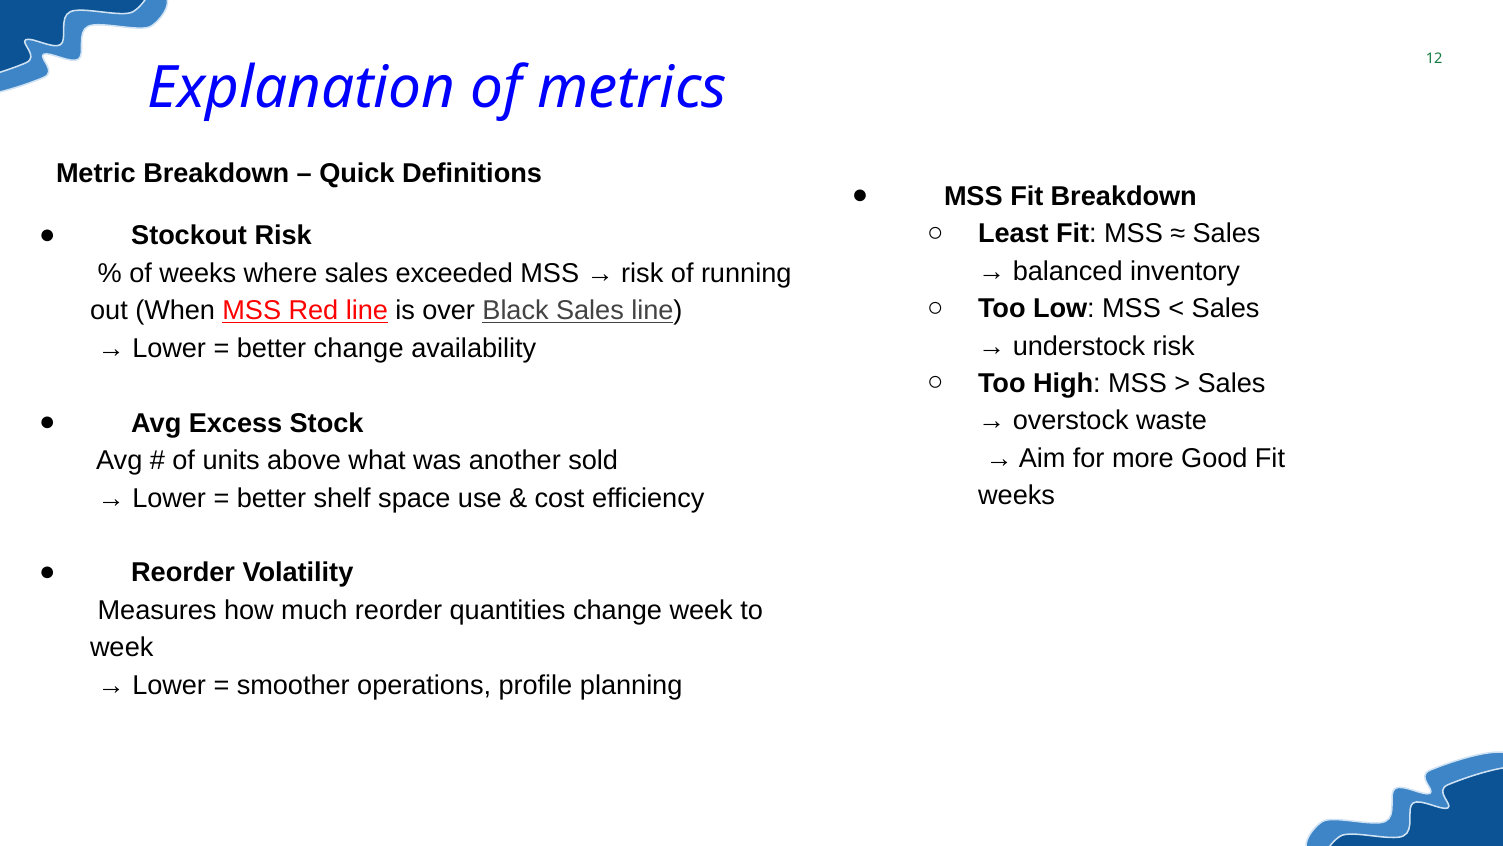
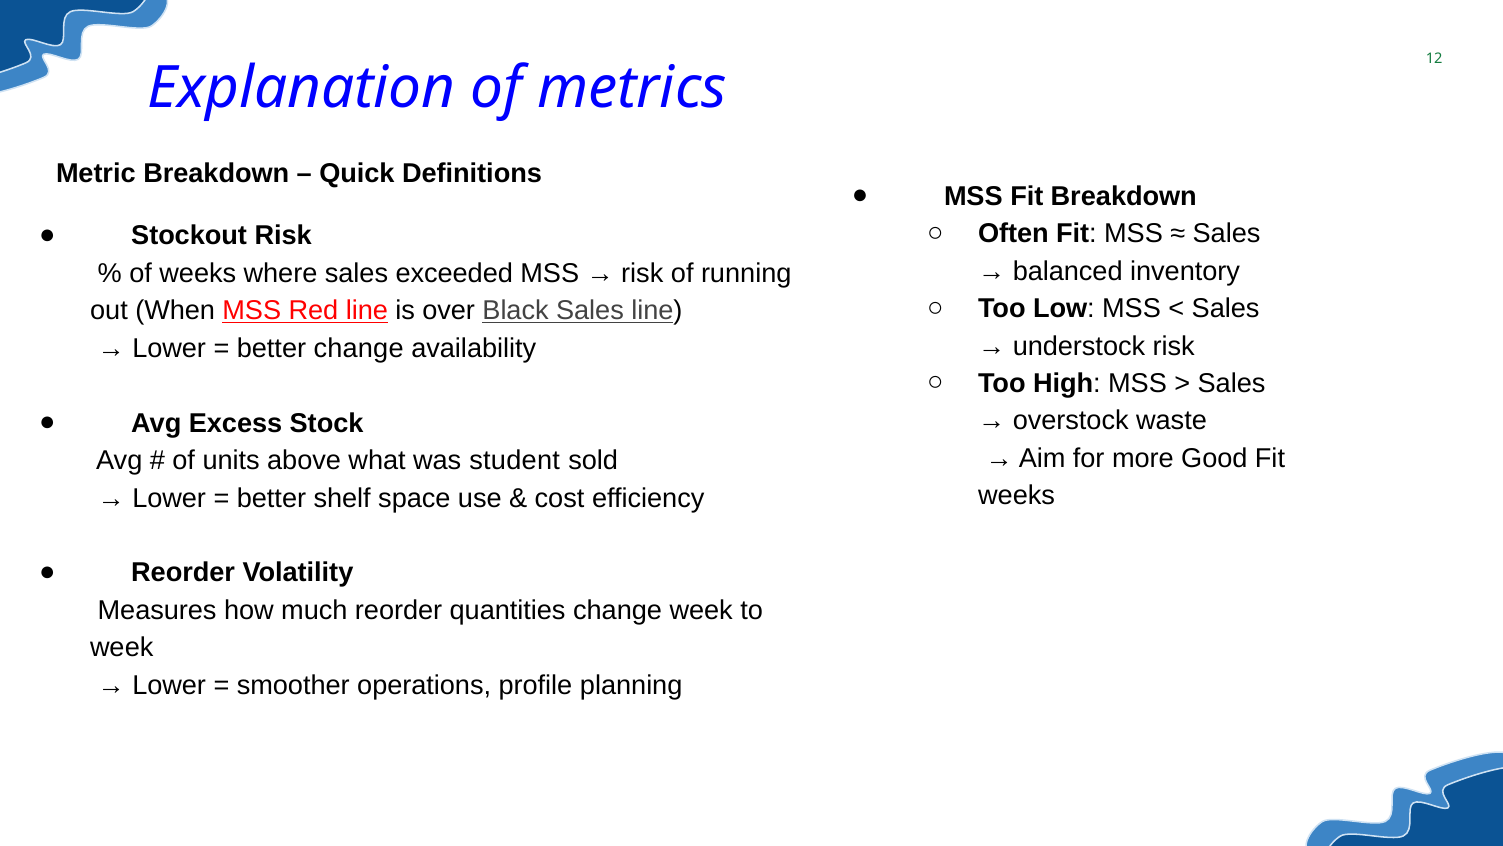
Least: Least -> Often (1013, 233)
another: another -> student (515, 460)
